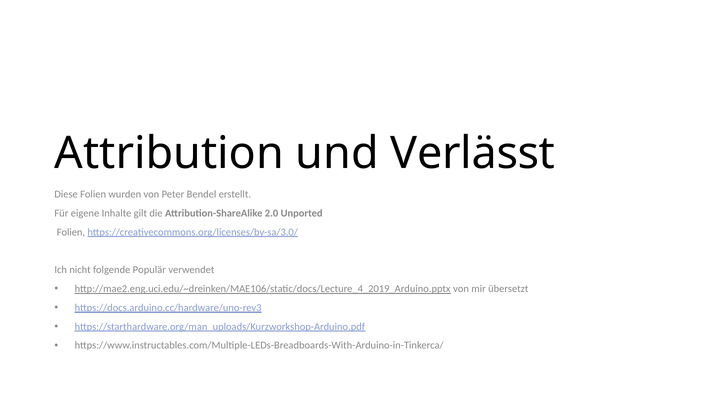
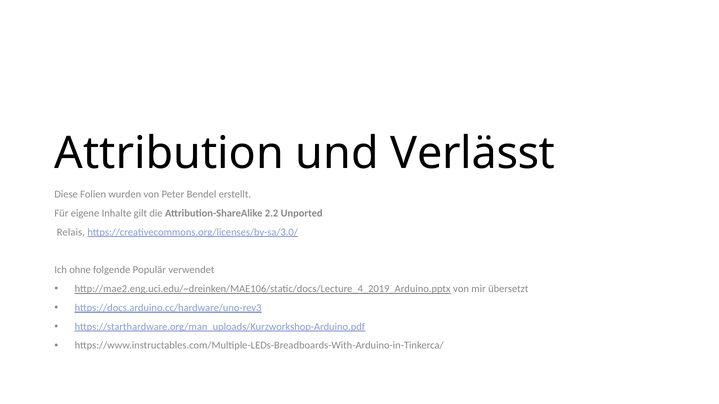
2.0: 2.0 -> 2.2 (272, 213)
Folien: Folien -> Relais (71, 232)
nicht: nicht -> ohne (80, 270)
